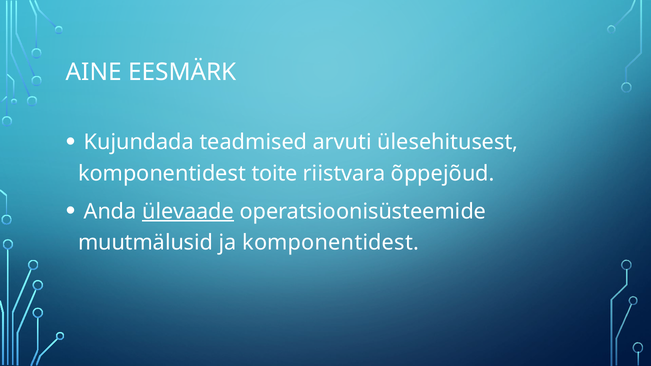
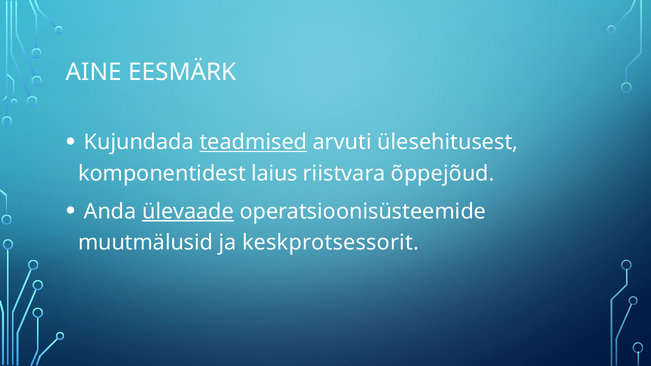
teadmised underline: none -> present (253, 142)
toite: toite -> laius (275, 174)
ja komponentidest: komponentidest -> keskprotsessorit (331, 243)
